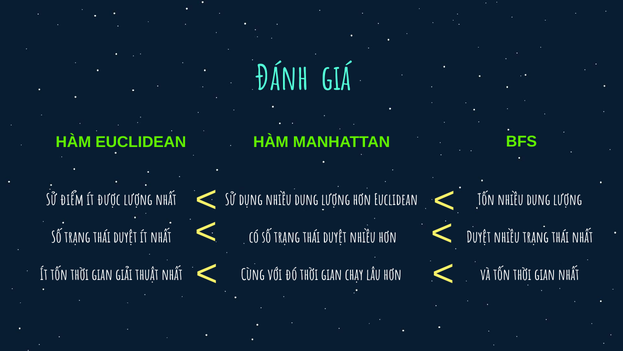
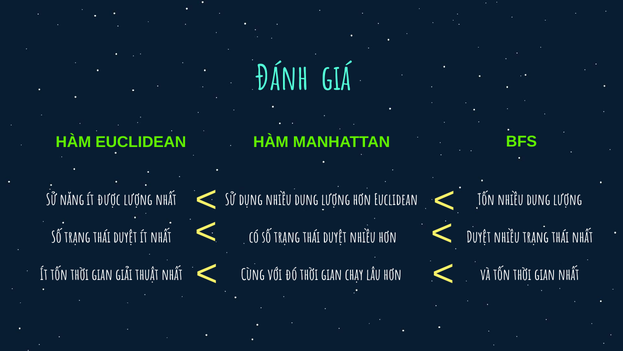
điểm: điểm -> năng (72, 200)
